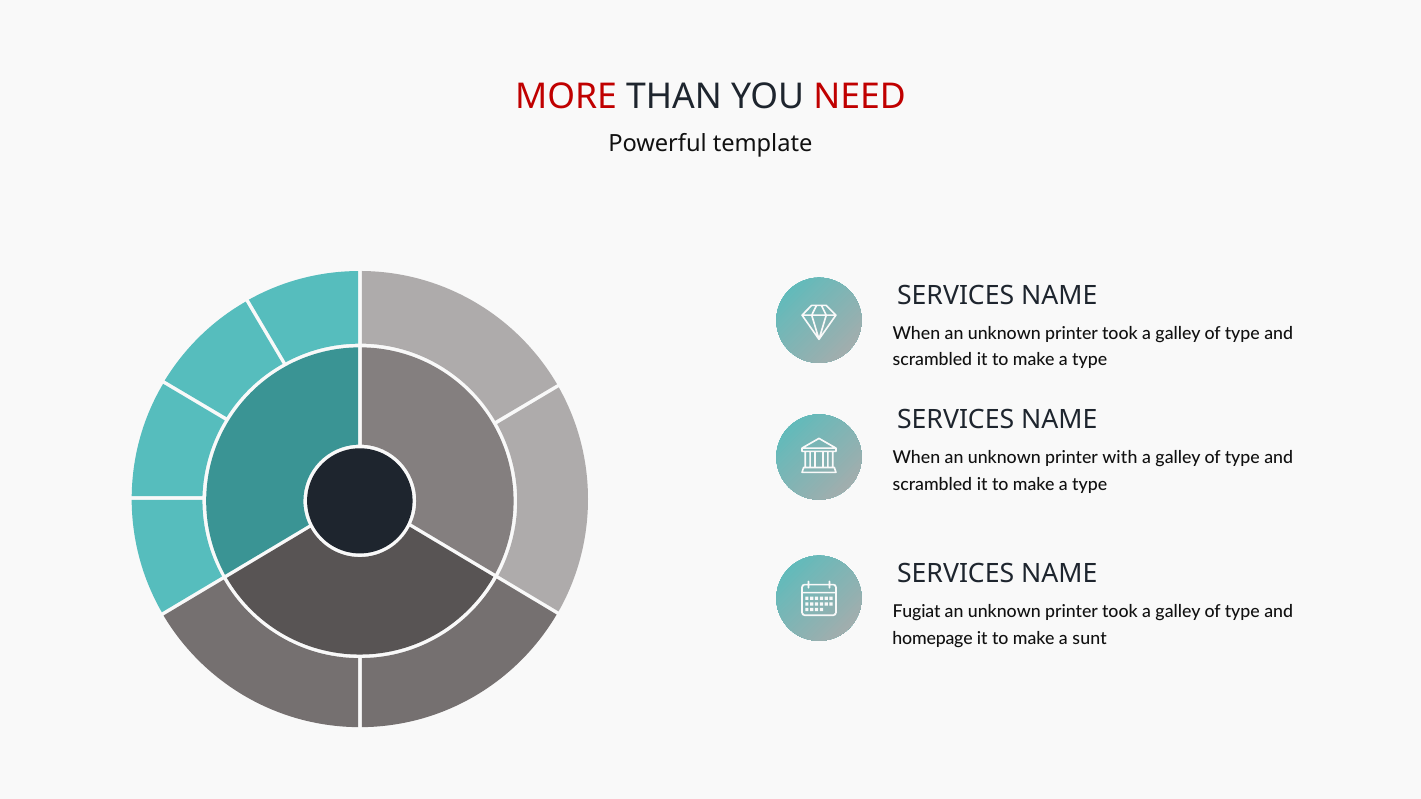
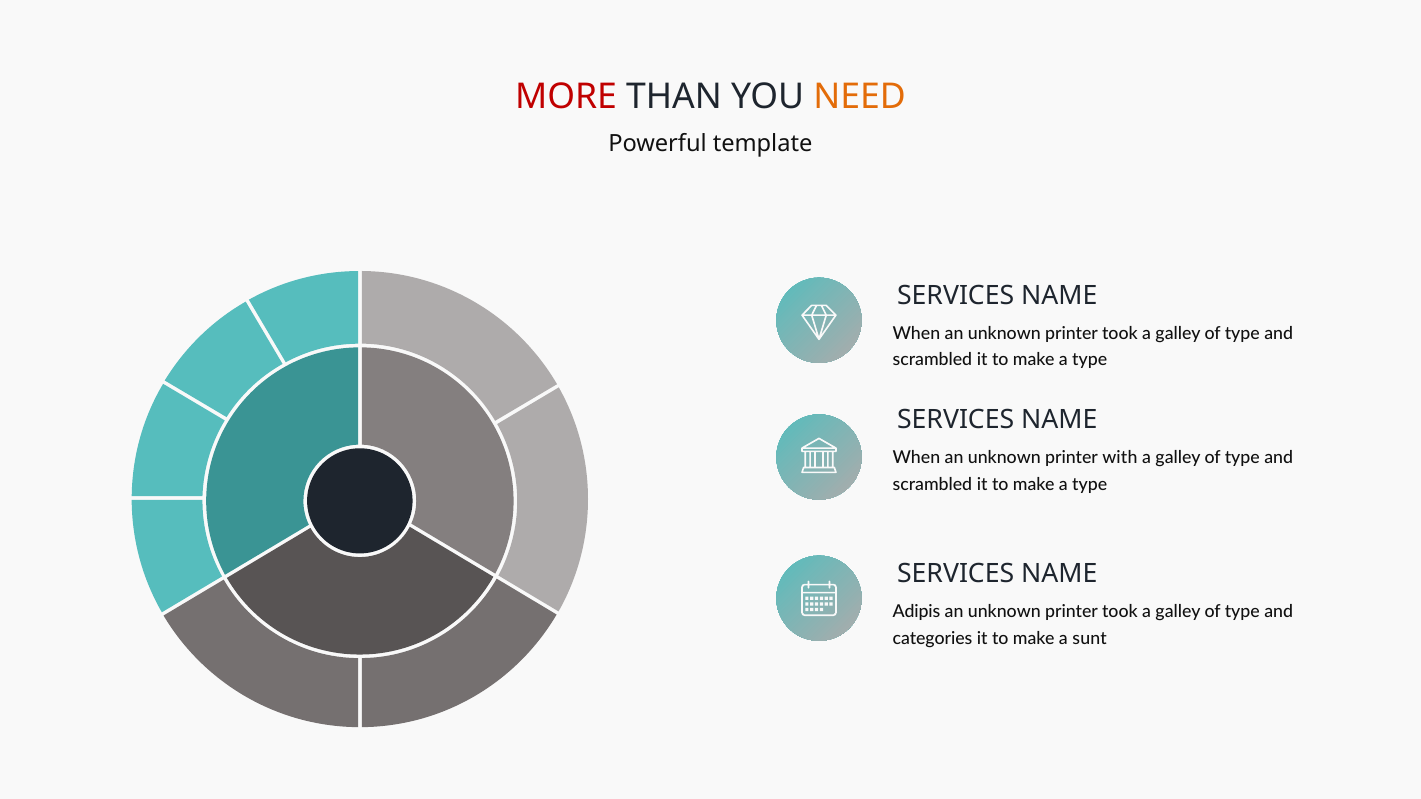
NEED colour: red -> orange (860, 96)
Fugiat: Fugiat -> Adipis (917, 612)
homepage: homepage -> categories (933, 638)
